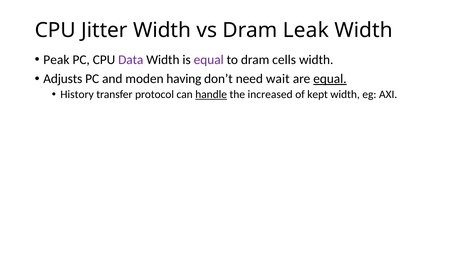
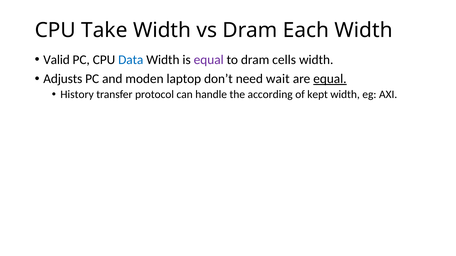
Jitter: Jitter -> Take (104, 30)
Leak: Leak -> Each (306, 30)
Peak: Peak -> Valid (57, 60)
Data colour: purple -> blue (131, 60)
having: having -> laptop (184, 79)
handle underline: present -> none (211, 95)
increased: increased -> according (270, 95)
